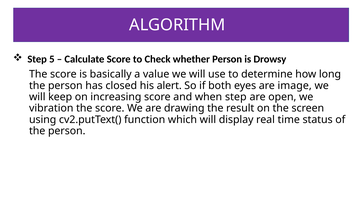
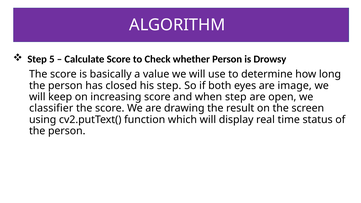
his alert: alert -> step (169, 86)
vibration: vibration -> classifier (51, 108)
